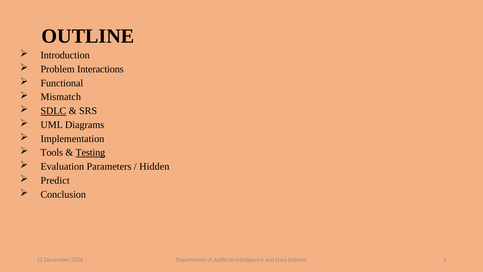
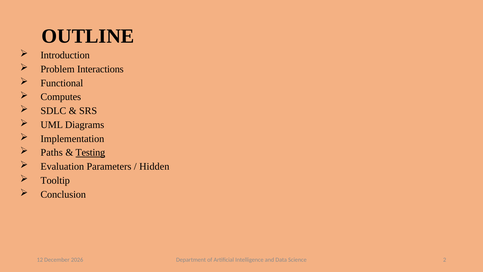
Mismatch: Mismatch -> Computes (61, 97)
SDLC underline: present -> none (53, 111)
Tools: Tools -> Paths (52, 152)
Predict: Predict -> Tooltip (55, 180)
